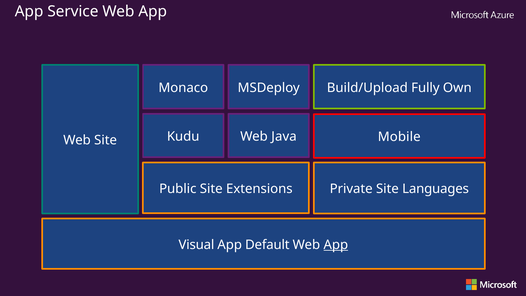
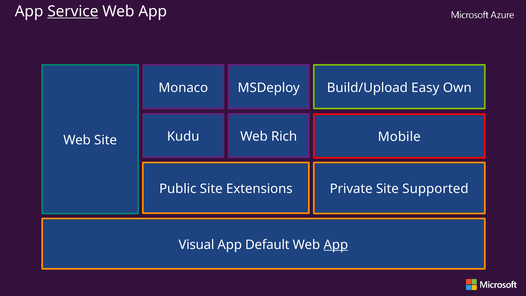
Service underline: none -> present (73, 11)
Fully: Fully -> Easy (425, 88)
Java: Java -> Rich (284, 136)
Languages: Languages -> Supported (435, 189)
